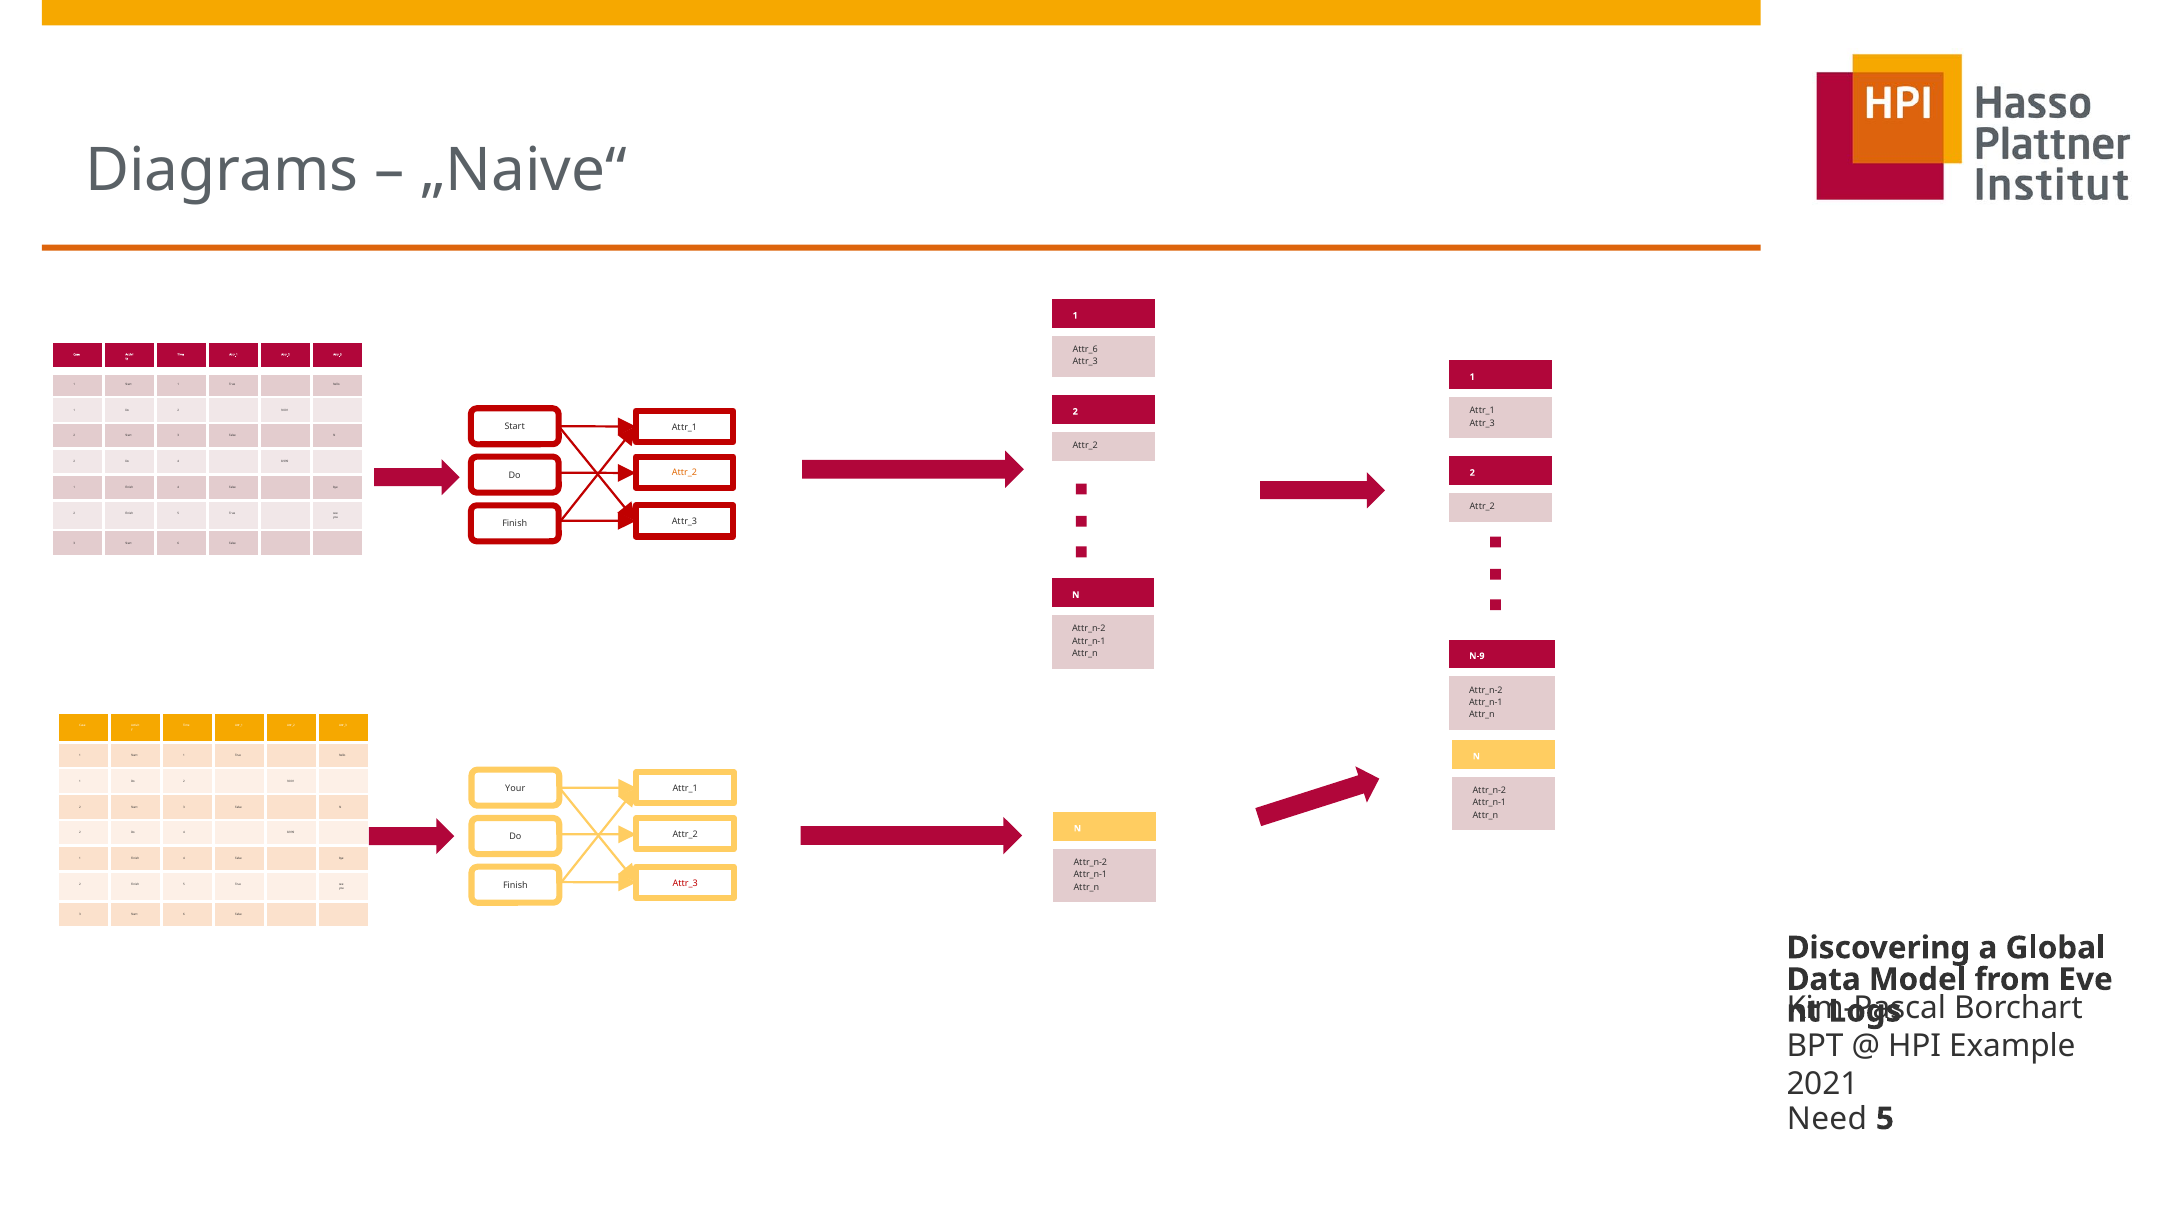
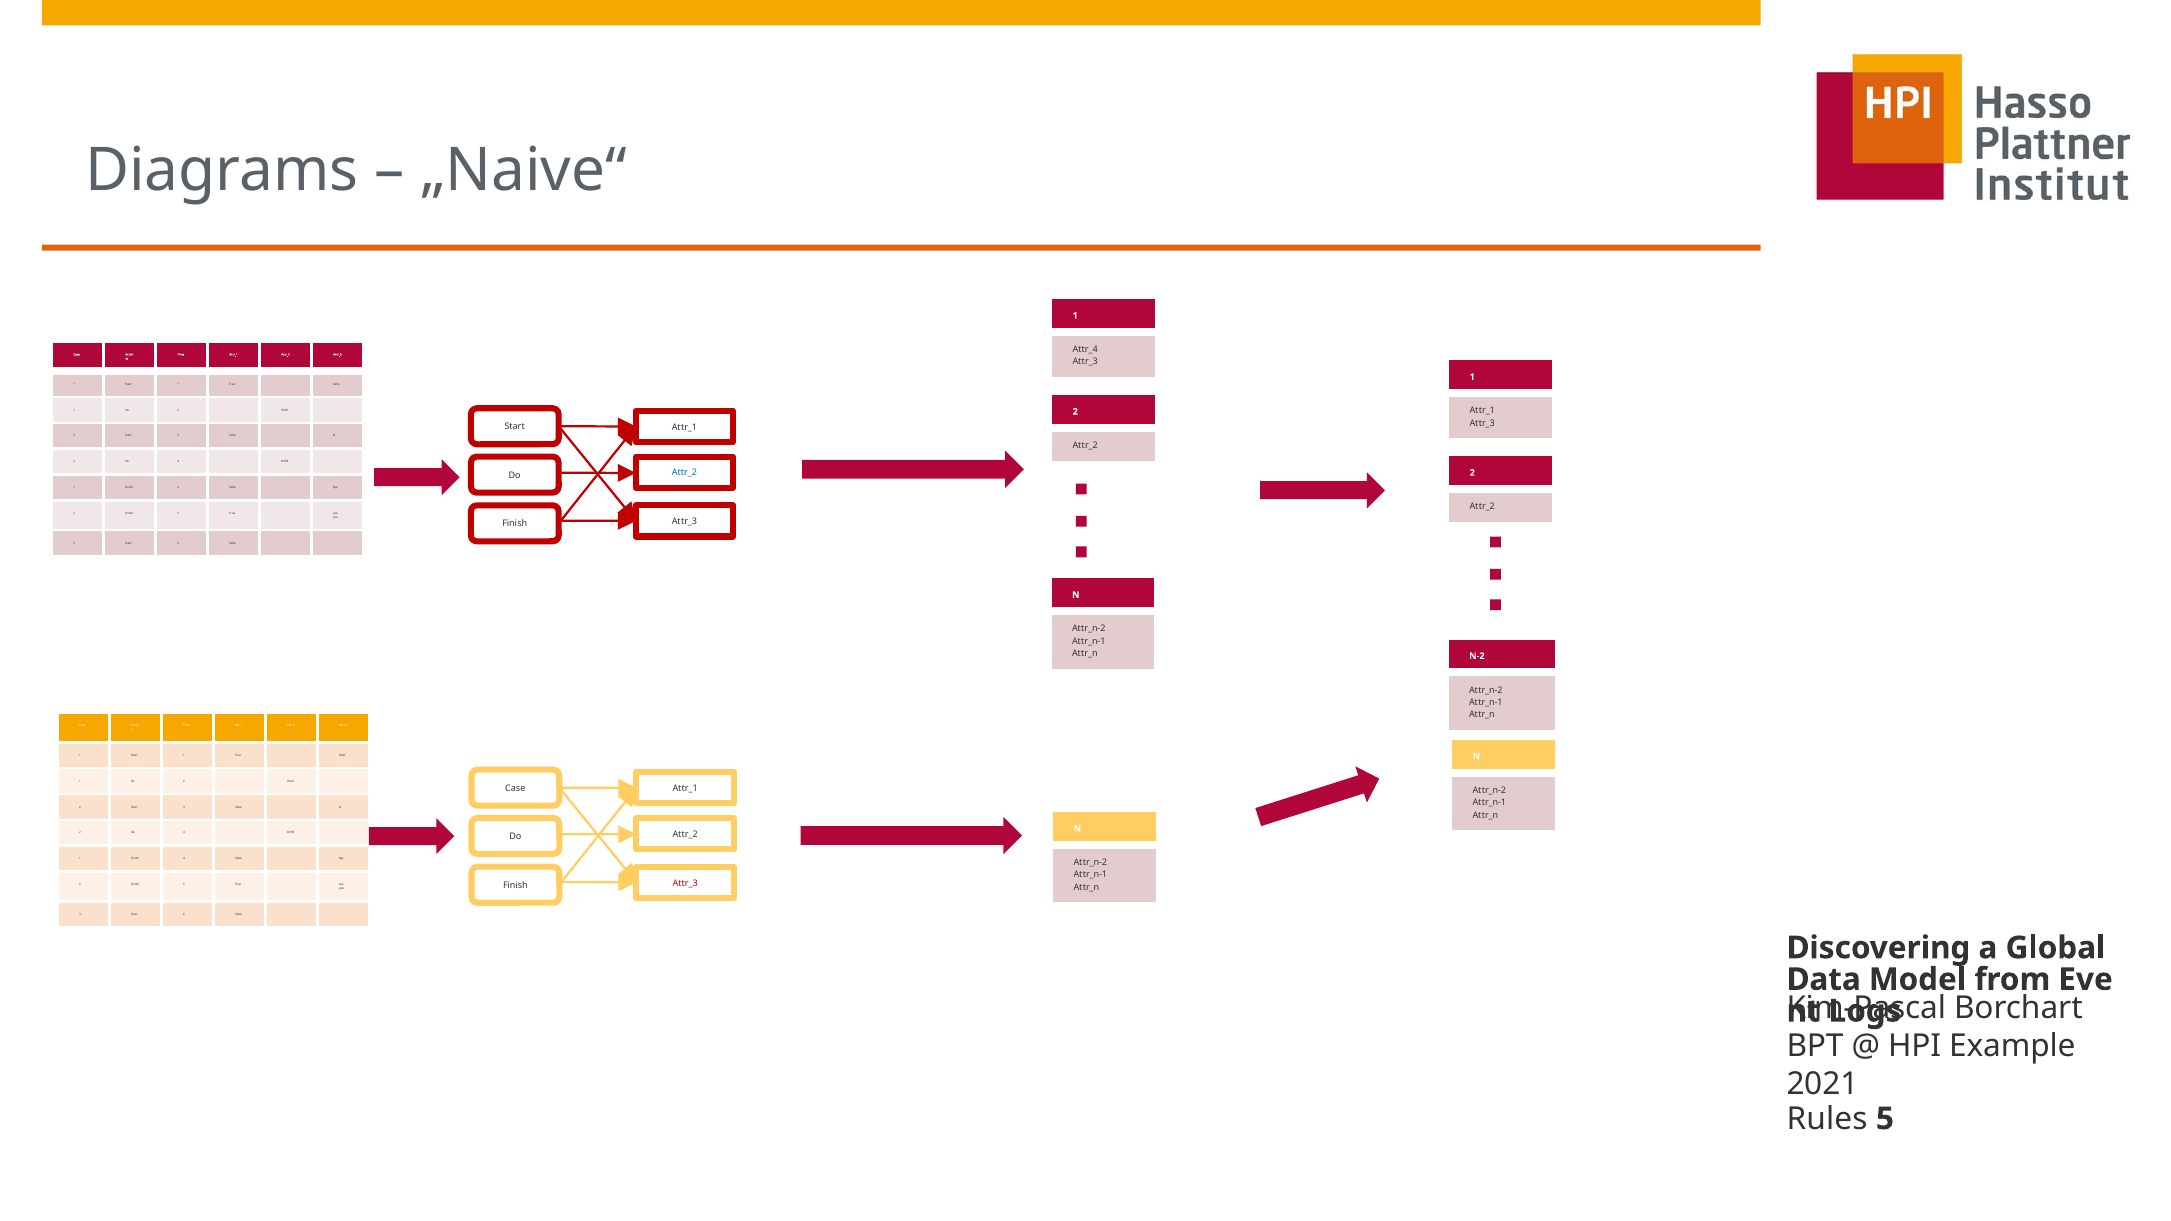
Attr_6: Attr_6 -> Attr_4 (1085, 350)
Attr_2 colour: orange -> blue (685, 473)
N-9: N-9 -> N-2 (1477, 656)
Your: Your -> Case (515, 788)
Need: Need -> Rules (1827, 1119)
